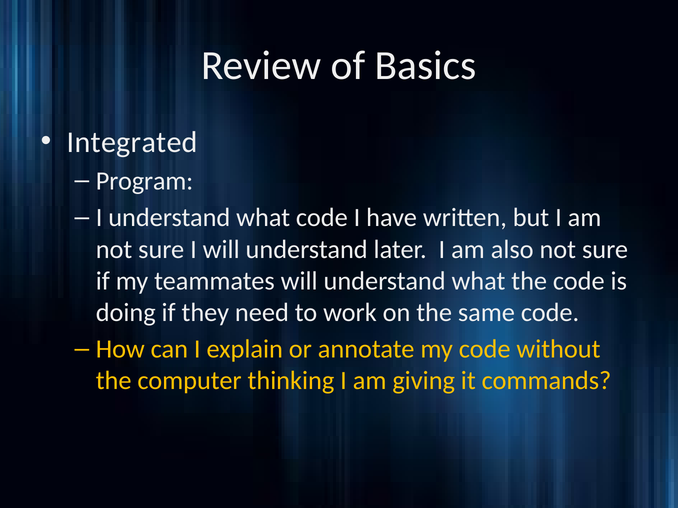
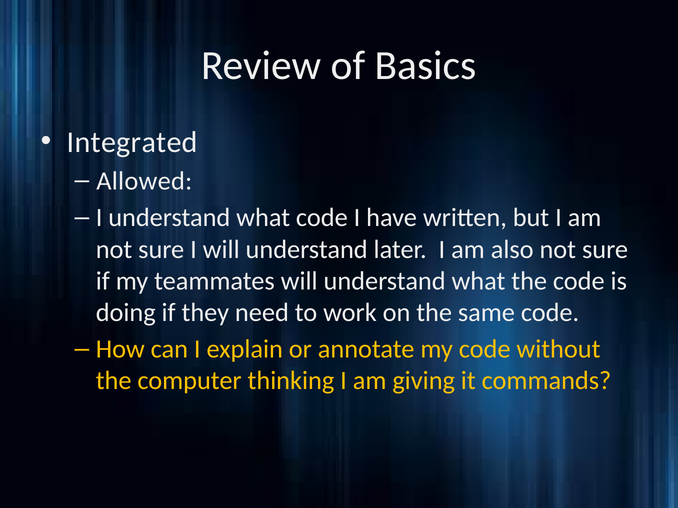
Program: Program -> Allowed (144, 181)
